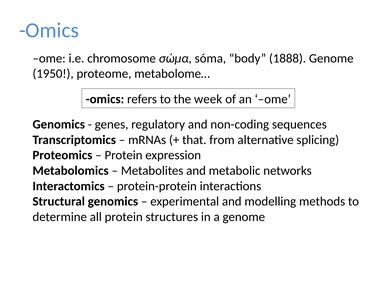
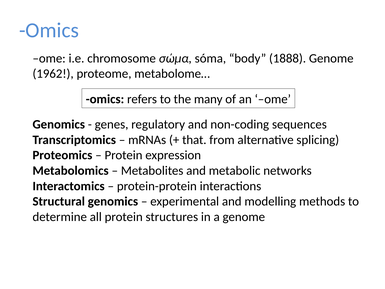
1950: 1950 -> 1962 (53, 74)
week: week -> many (208, 99)
